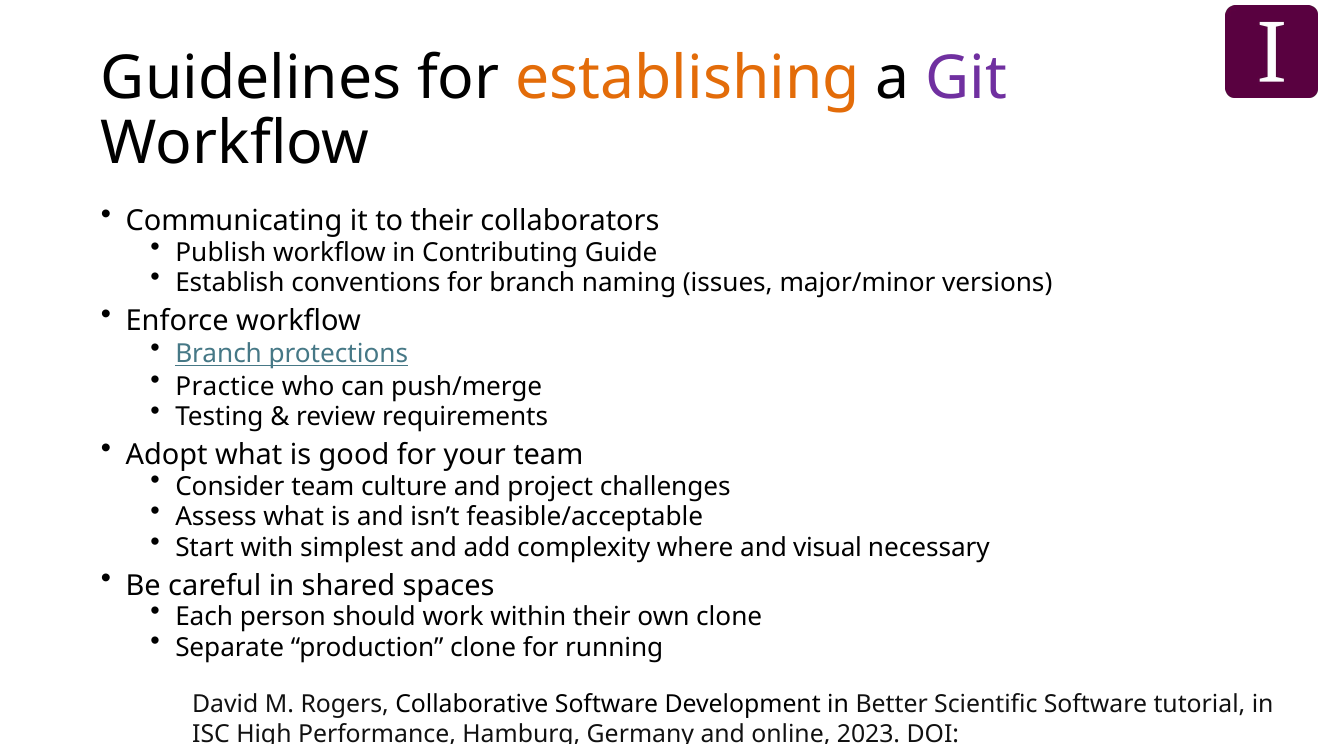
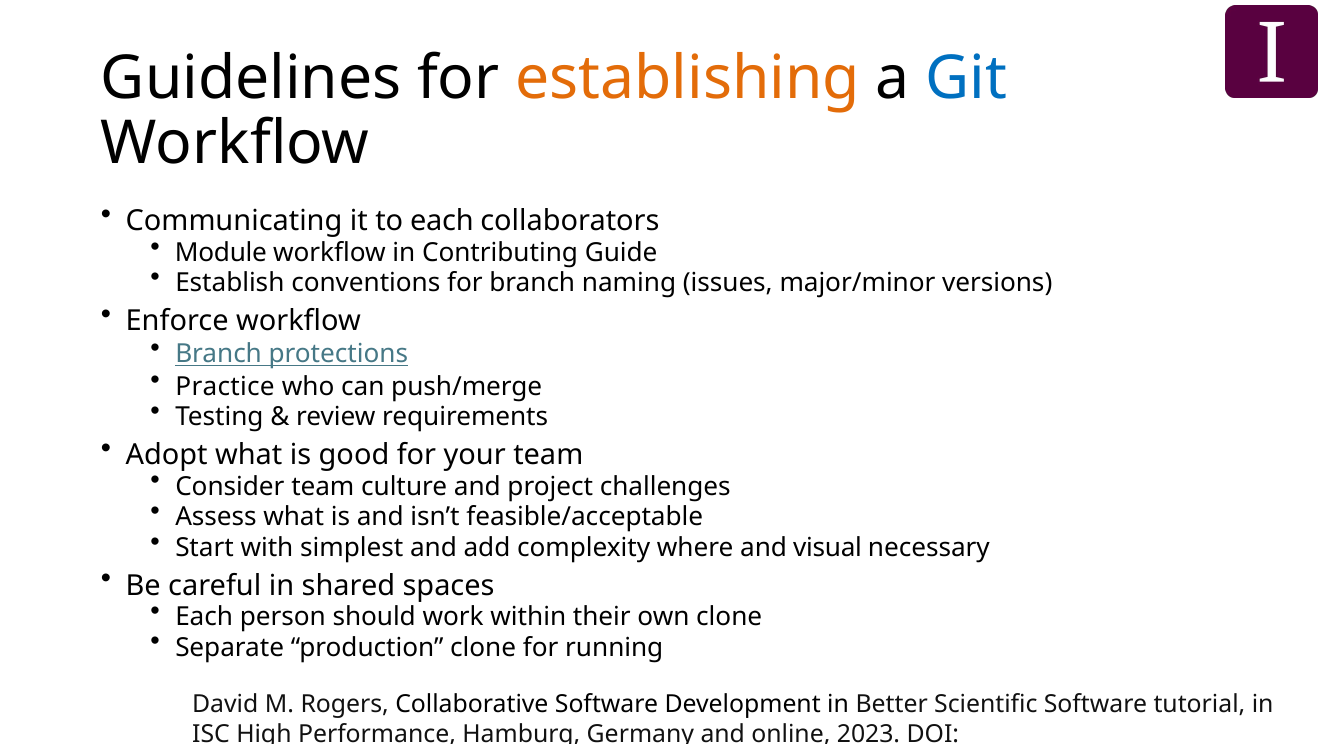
Git colour: purple -> blue (966, 78)
to their: their -> each (442, 221)
Publish: Publish -> Module (221, 253)
